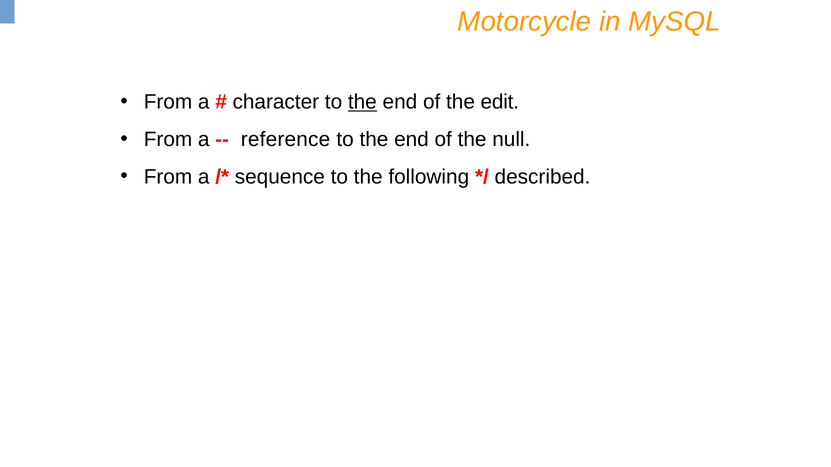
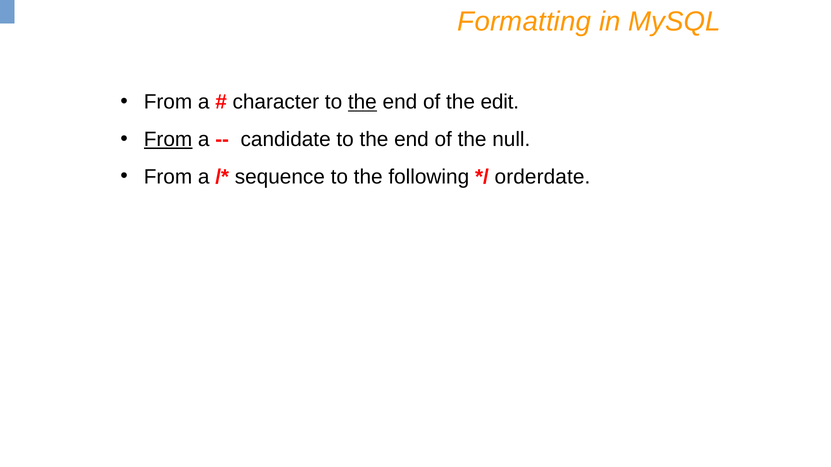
Motorcycle: Motorcycle -> Formatting (524, 22)
From underline: none -> present (168, 139)
reference: reference -> candidate (286, 139)
described: described -> orderdate (542, 177)
